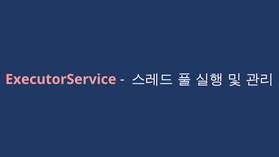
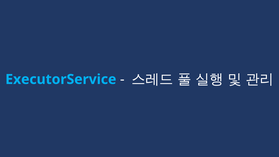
ExecutorService colour: pink -> light blue (61, 79)
